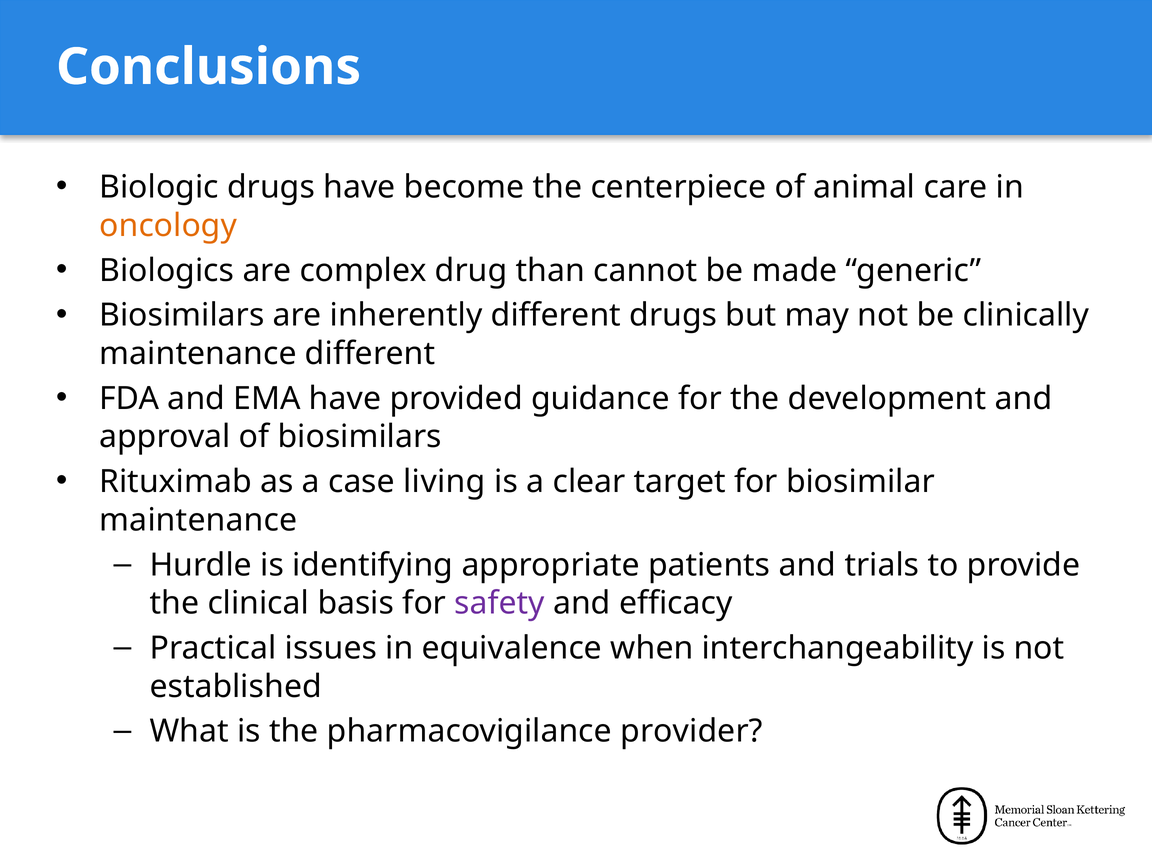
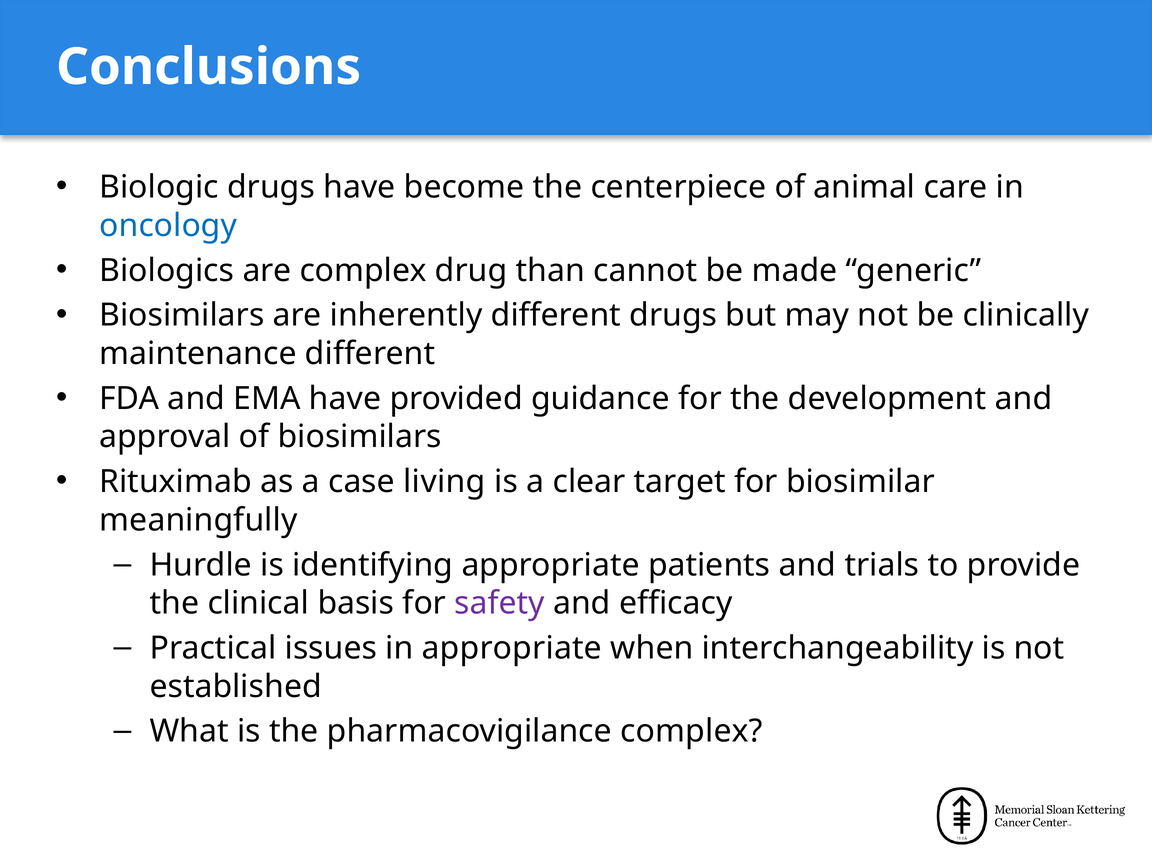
oncology colour: orange -> blue (168, 226)
maintenance: maintenance -> meaningfully (198, 520)
in equivalence: equivalence -> appropriate (512, 648)
pharmacovigilance provider: provider -> complex (692, 731)
